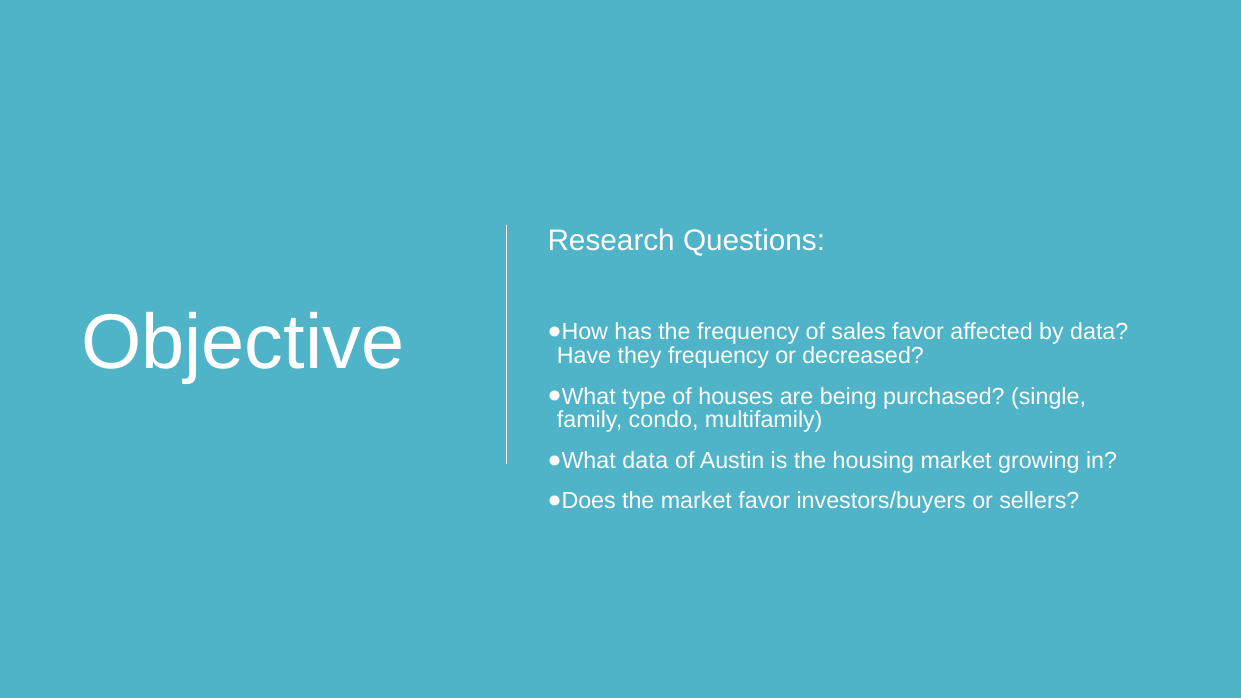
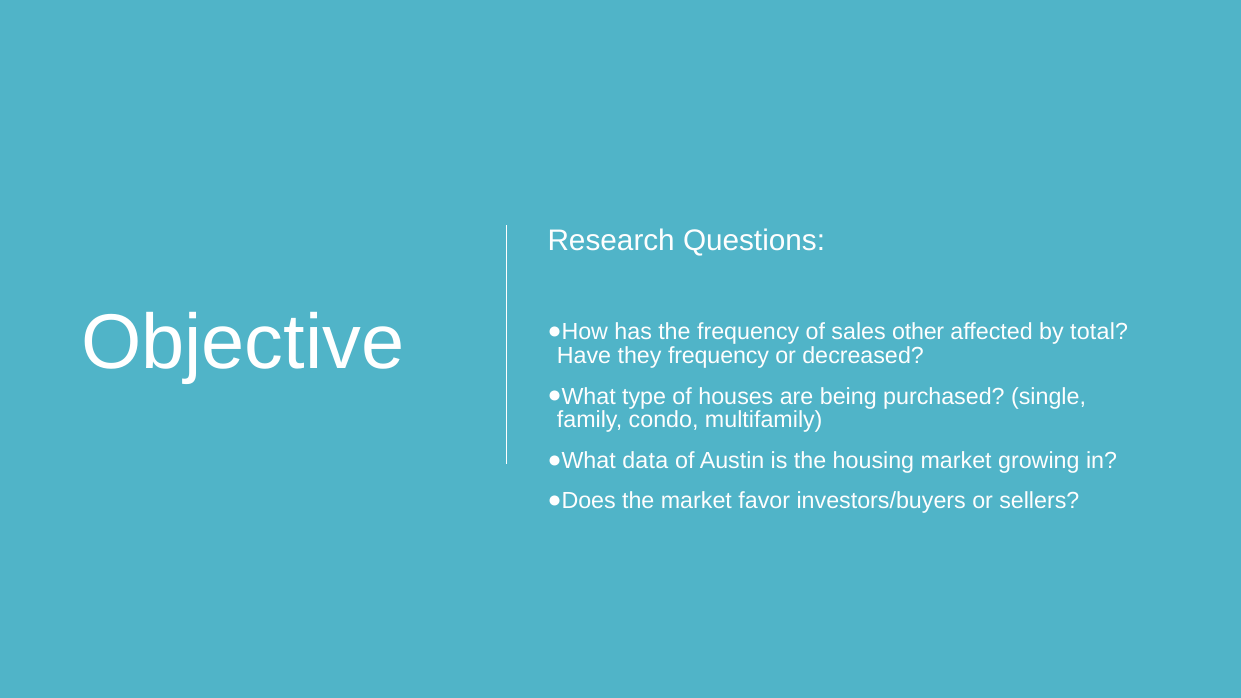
sales favor: favor -> other (918, 332)
by data: data -> total (1099, 332)
